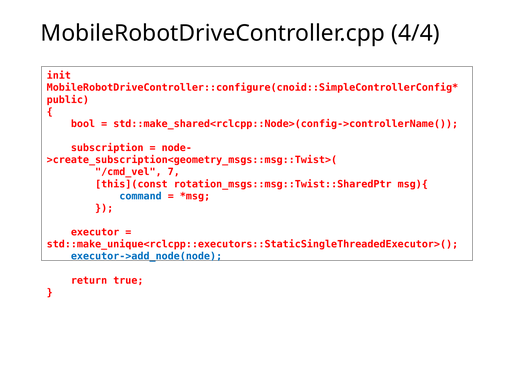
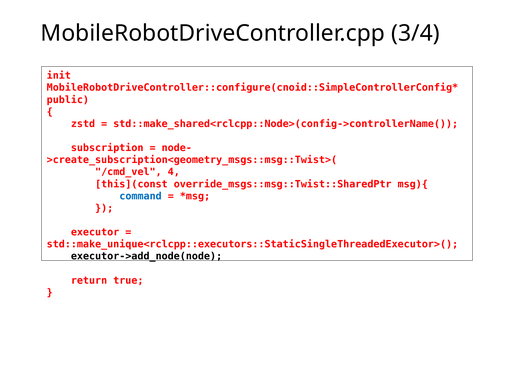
4/4: 4/4 -> 3/4 (416, 33)
bool: bool -> zstd (83, 124)
7: 7 -> 4 (174, 172)
rotation_msgs::msg::Twist::SharedPtr: rotation_msgs::msg::Twist::SharedPtr -> override_msgs::msg::Twist::SharedPtr (283, 184)
executor->add_node(node colour: blue -> black (147, 256)
